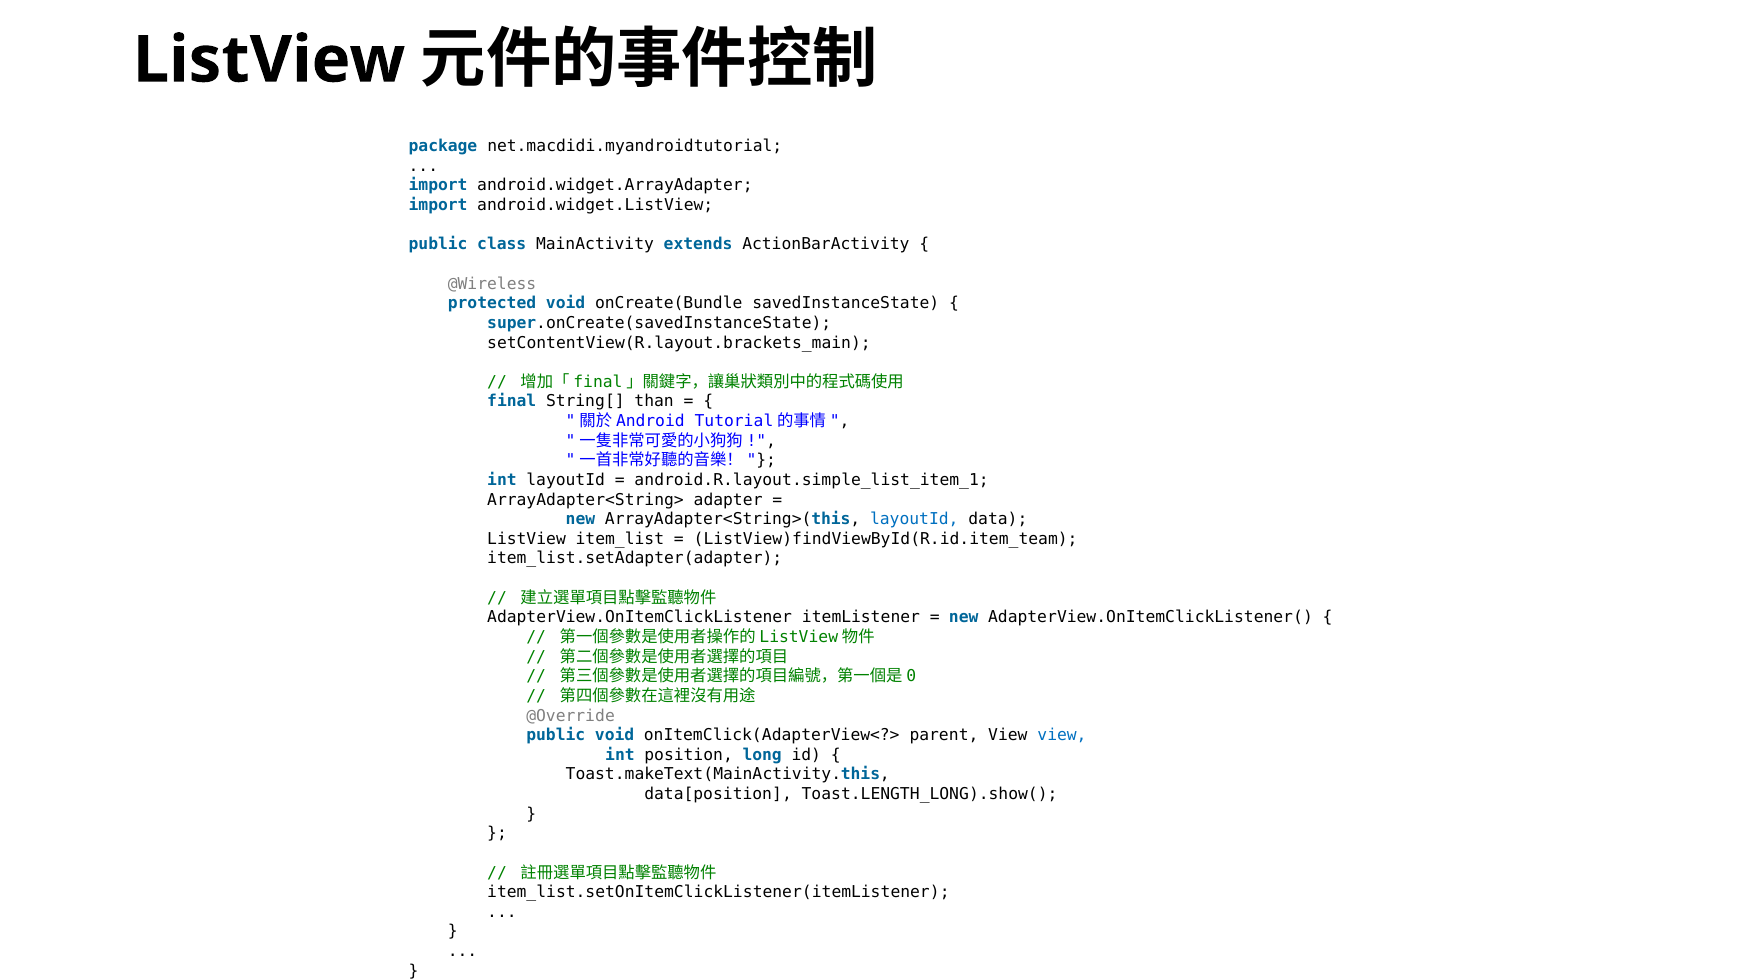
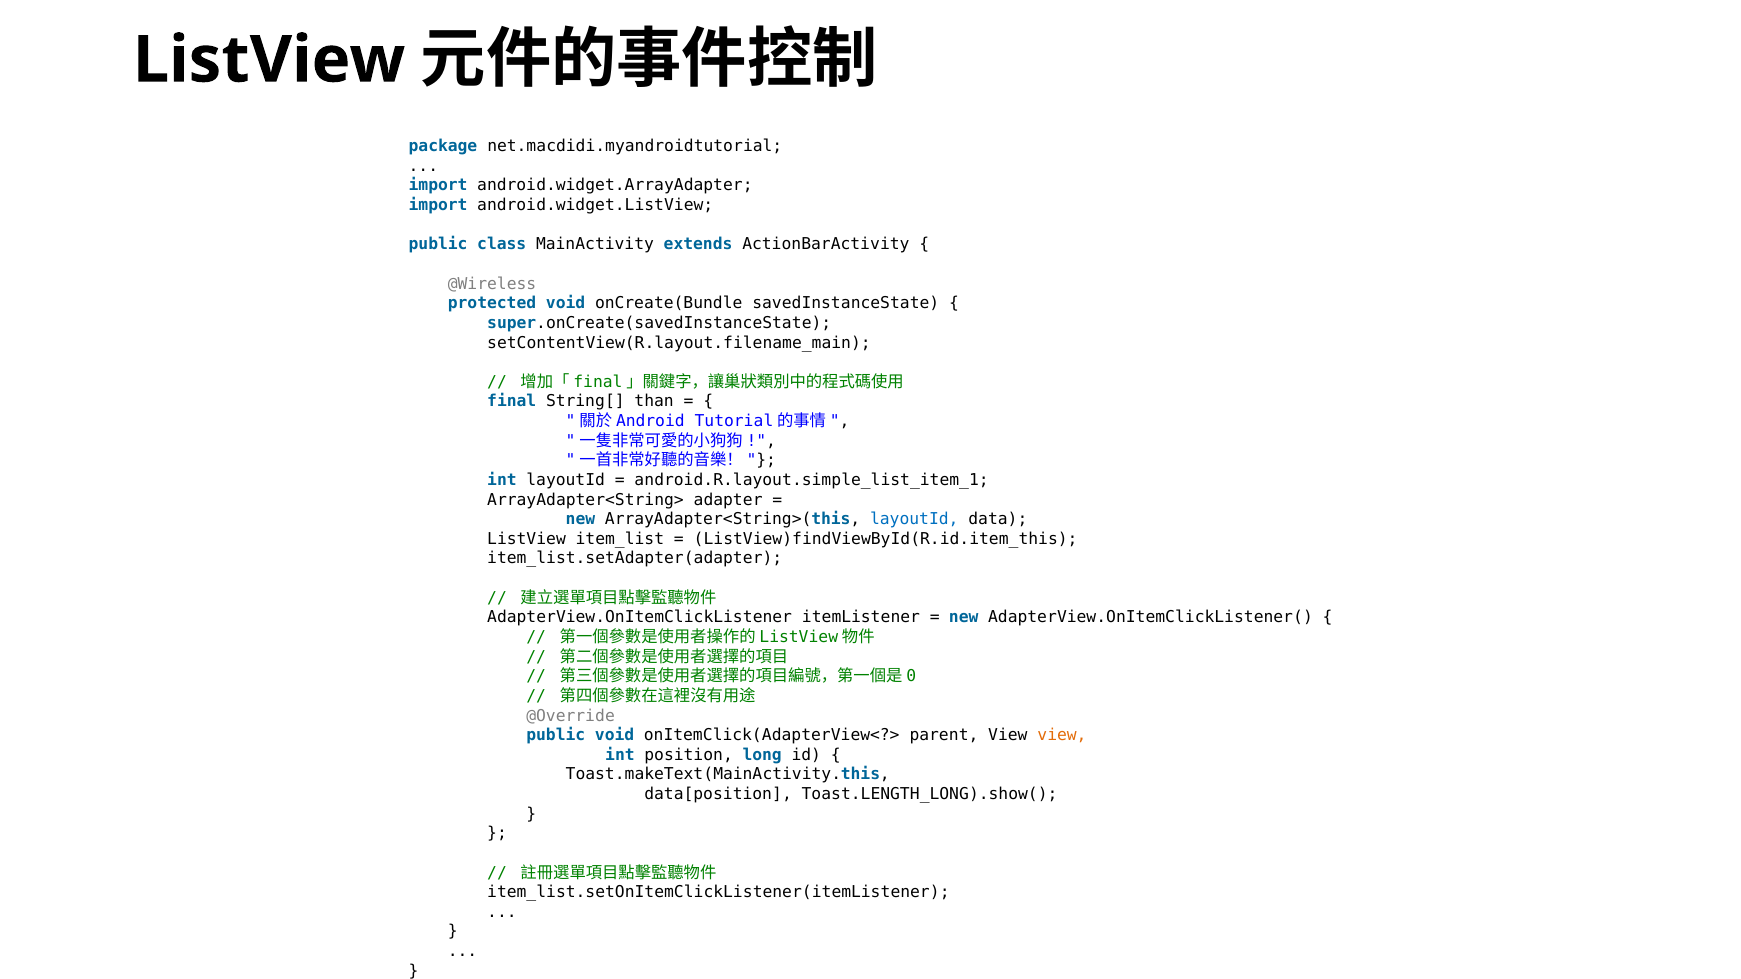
setContentView(R.layout.brackets_main: setContentView(R.layout.brackets_main -> setContentView(R.layout.filename_main (679, 343)
ListView)findViewById(R.id.item_team: ListView)findViewById(R.id.item_team -> ListView)findViewById(R.id.item_this (886, 539)
view colour: blue -> orange (1062, 735)
